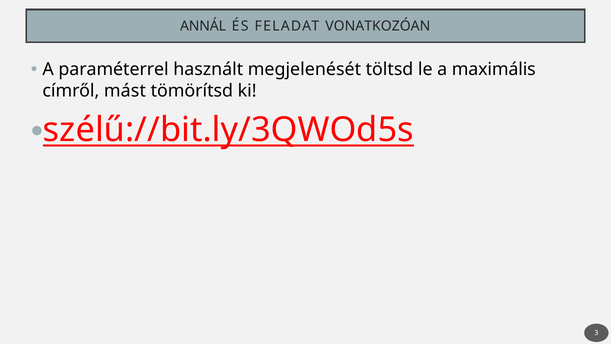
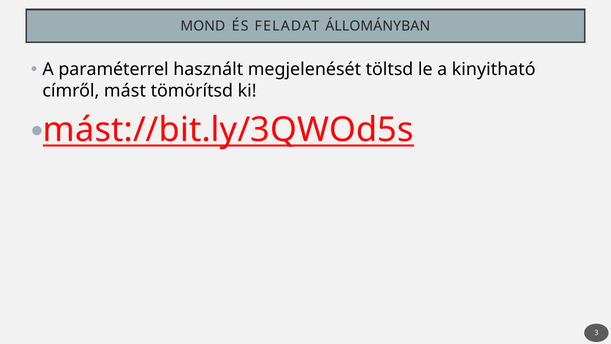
ANNÁL: ANNÁL -> MOND (203, 26)
VONATKOZÓAN: VONATKOZÓAN -> ÁLLOMÁNYBAN (378, 26)
maximális: maximális -> kinyitható (494, 70)
szélű://bit.ly/3QWOd5s: szélű://bit.ly/3QWOd5s -> mást://bit.ly/3QWOd5s (228, 130)
